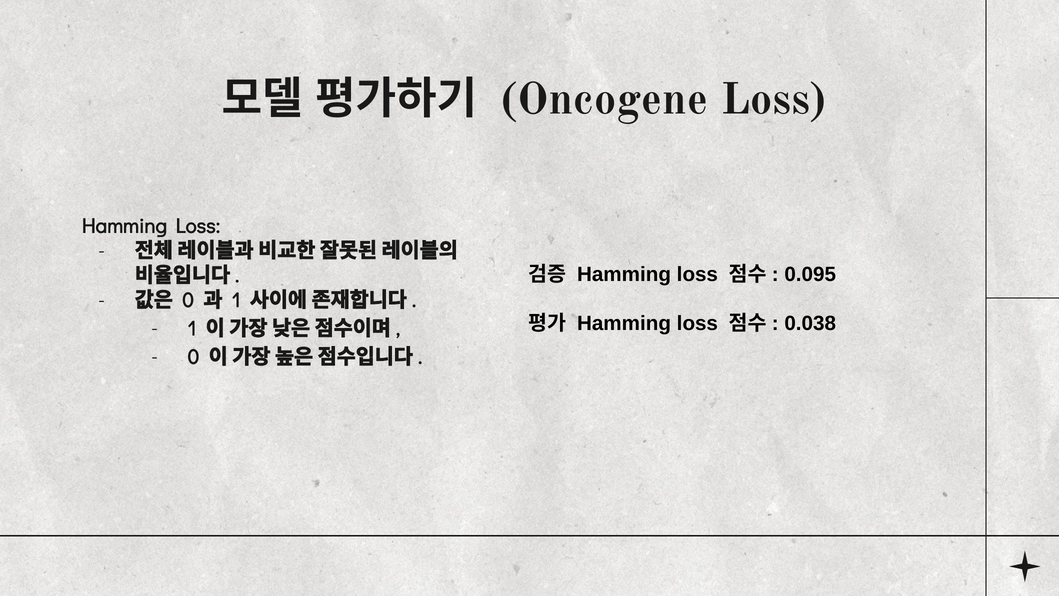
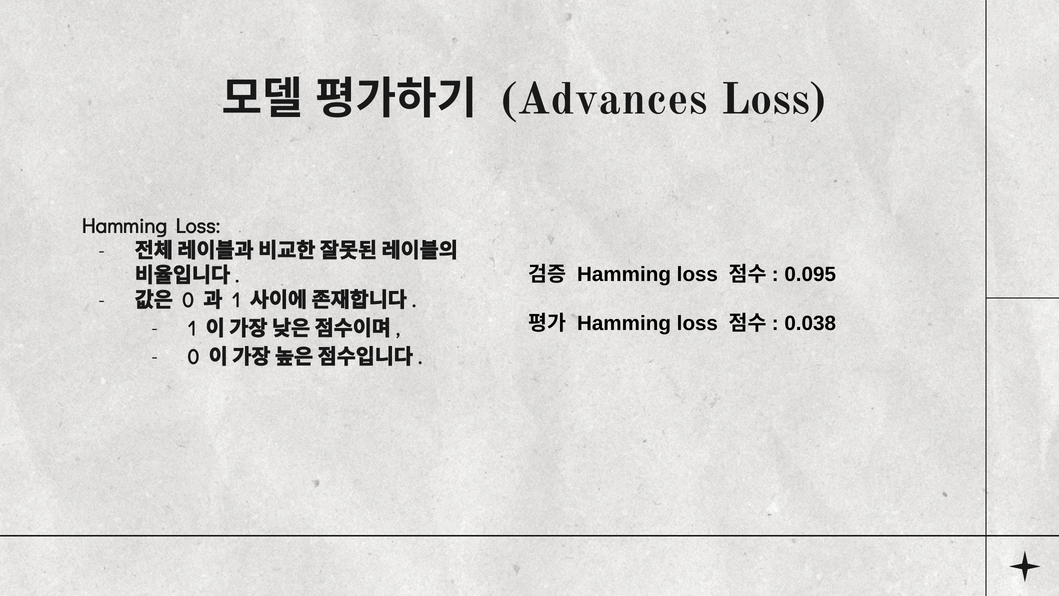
Oncogene: Oncogene -> Advances (604, 99)
